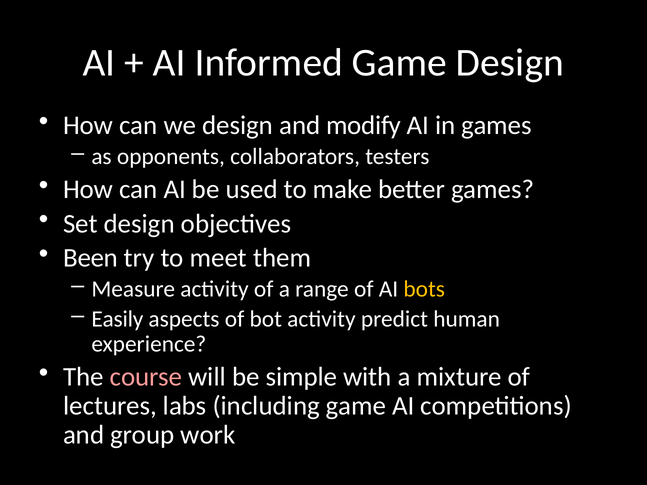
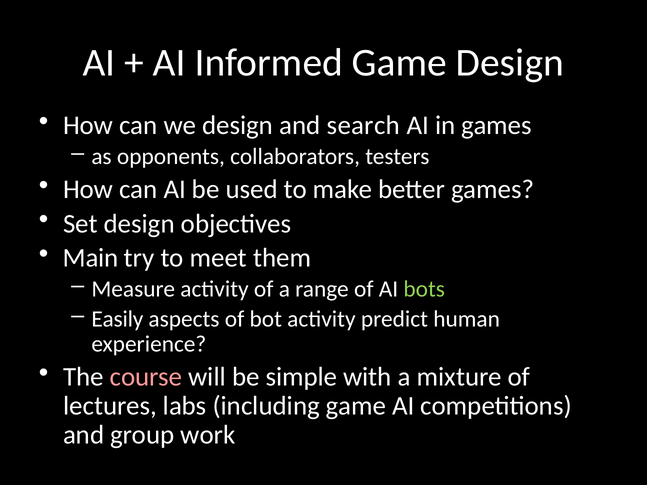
modify: modify -> search (363, 125)
Been: Been -> Main (91, 258)
bots colour: yellow -> light green (424, 289)
